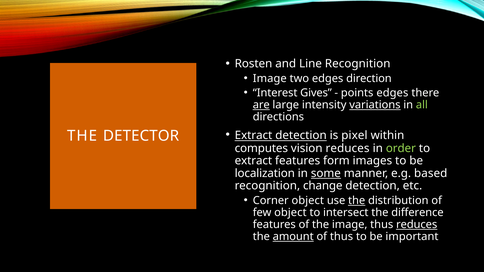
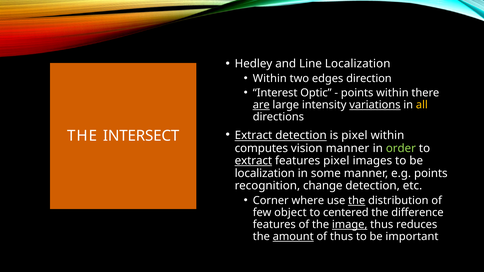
Rosten: Rosten -> Hedley (253, 64)
Line Recognition: Recognition -> Localization (358, 64)
Image: Image -> Within (270, 78)
Gives: Gives -> Optic (316, 93)
points edges: edges -> within (392, 93)
all colour: light green -> yellow (422, 105)
DETECTOR: DETECTOR -> INTERSECT (141, 136)
vision reduces: reduces -> manner (348, 148)
extract underline: none -> present (253, 161)
features form: form -> pixel (336, 161)
some underline: present -> none (326, 173)
e.g based: based -> points (431, 173)
Corner object: object -> where (308, 201)
intersect: intersect -> centered (346, 213)
image underline: none -> present (350, 225)
reduces underline: present -> none (417, 225)
